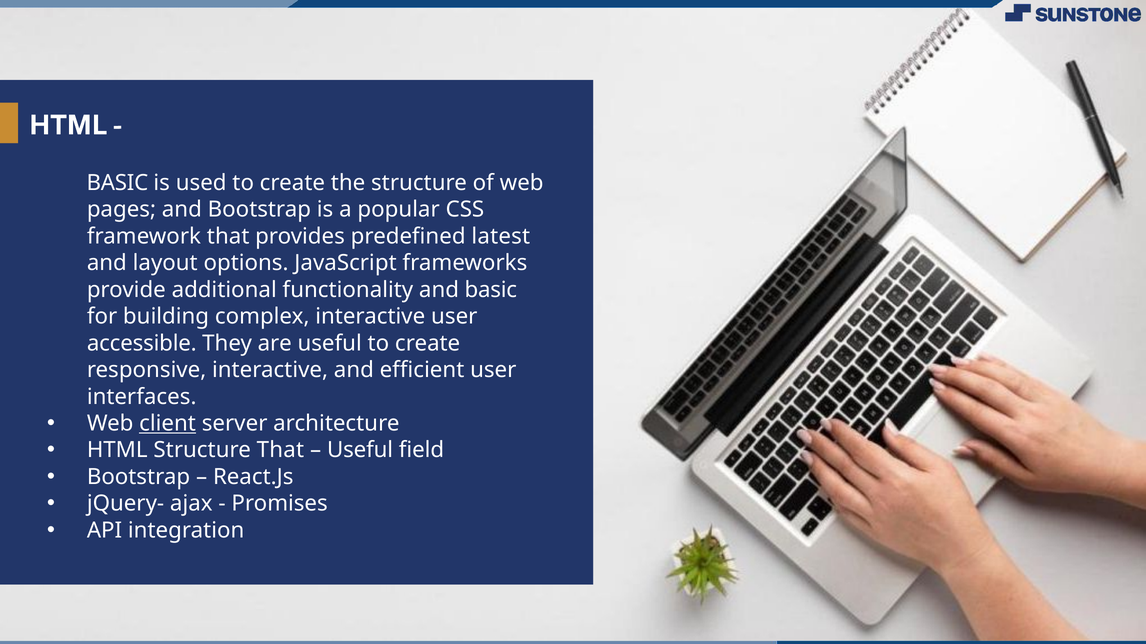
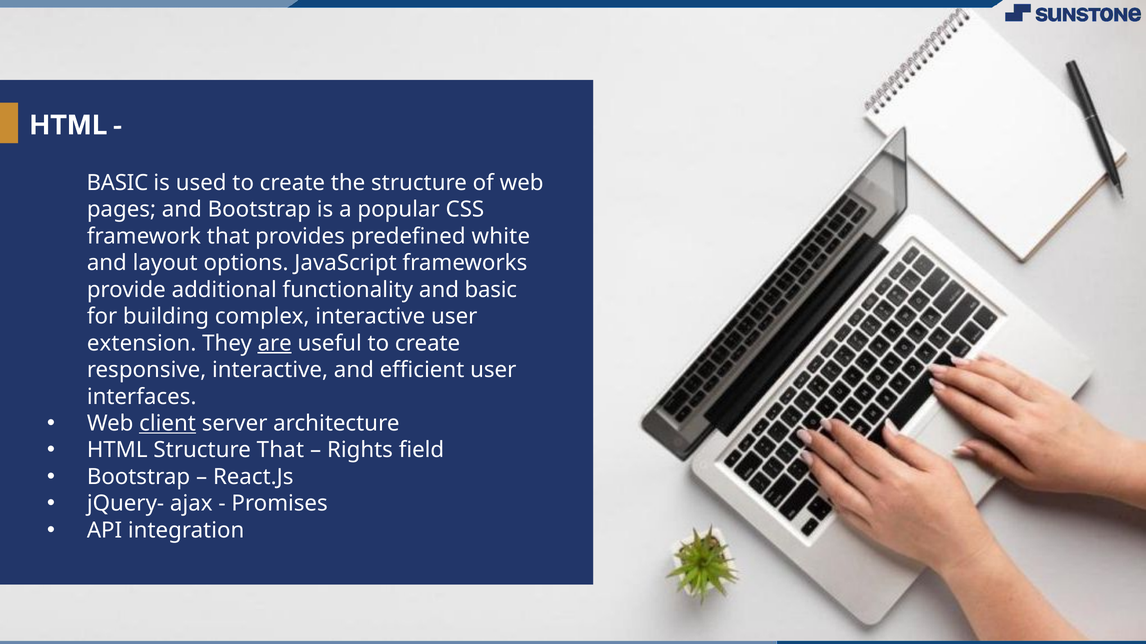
latest: latest -> white (501, 237)
accessible: accessible -> extension (142, 344)
are underline: none -> present (275, 344)
Useful: Useful -> Rights (360, 451)
